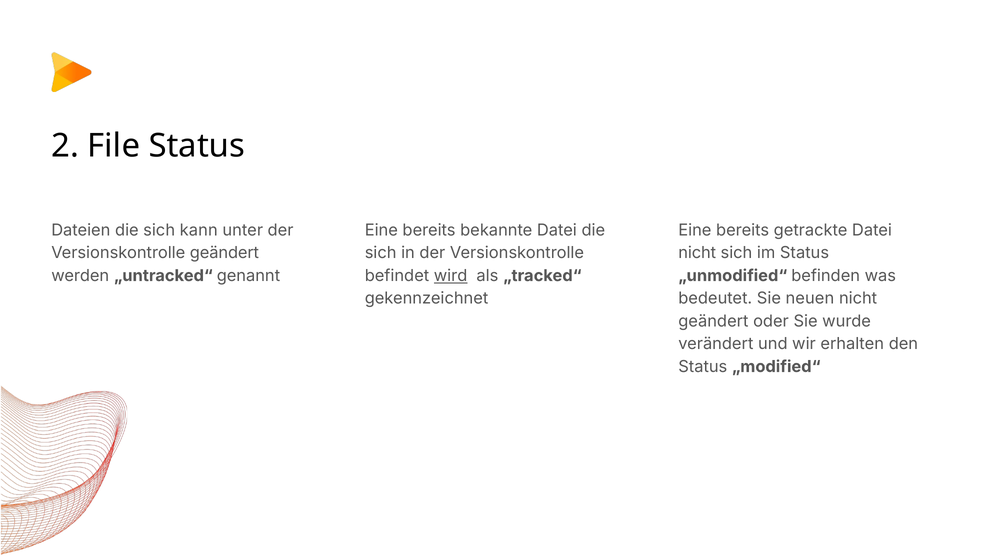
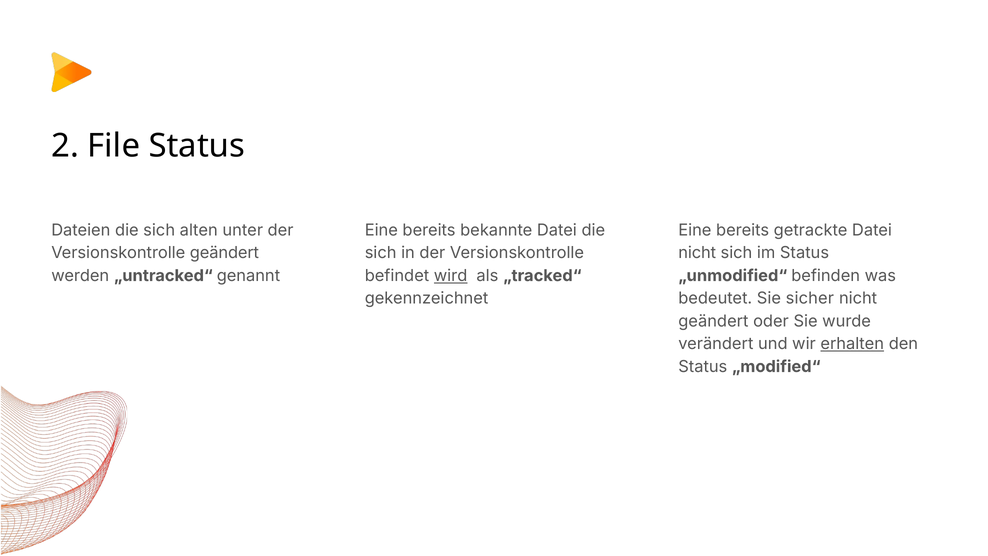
kann: kann -> alten (199, 230)
neuen: neuen -> sicher (810, 298)
erhalten underline: none -> present (852, 344)
